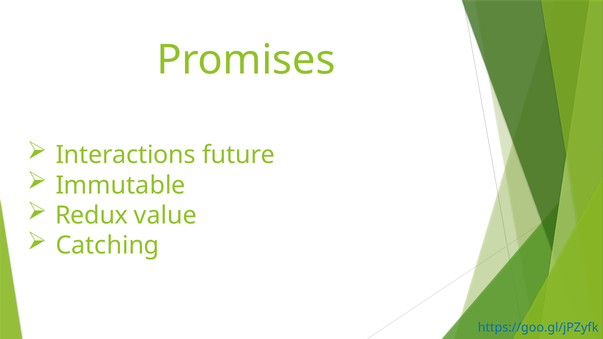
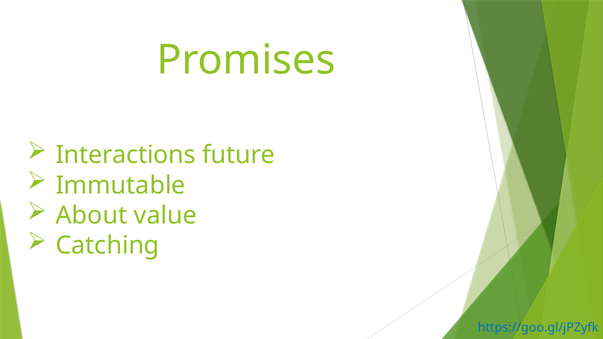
Redux: Redux -> About (91, 215)
